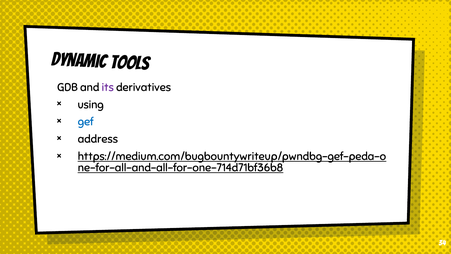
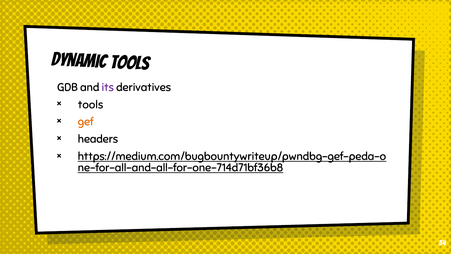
using: using -> tools (91, 104)
gef colour: blue -> orange (86, 122)
address: address -> headers (98, 139)
